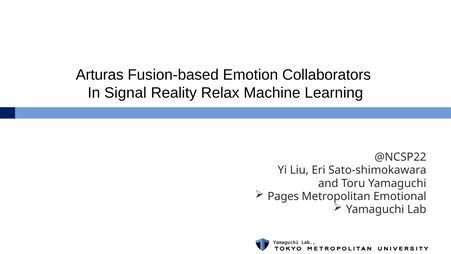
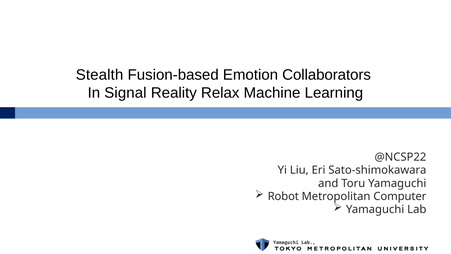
Arturas: Arturas -> Stealth (100, 75)
Pages: Pages -> Robot (283, 196)
Emotional: Emotional -> Computer (400, 196)
